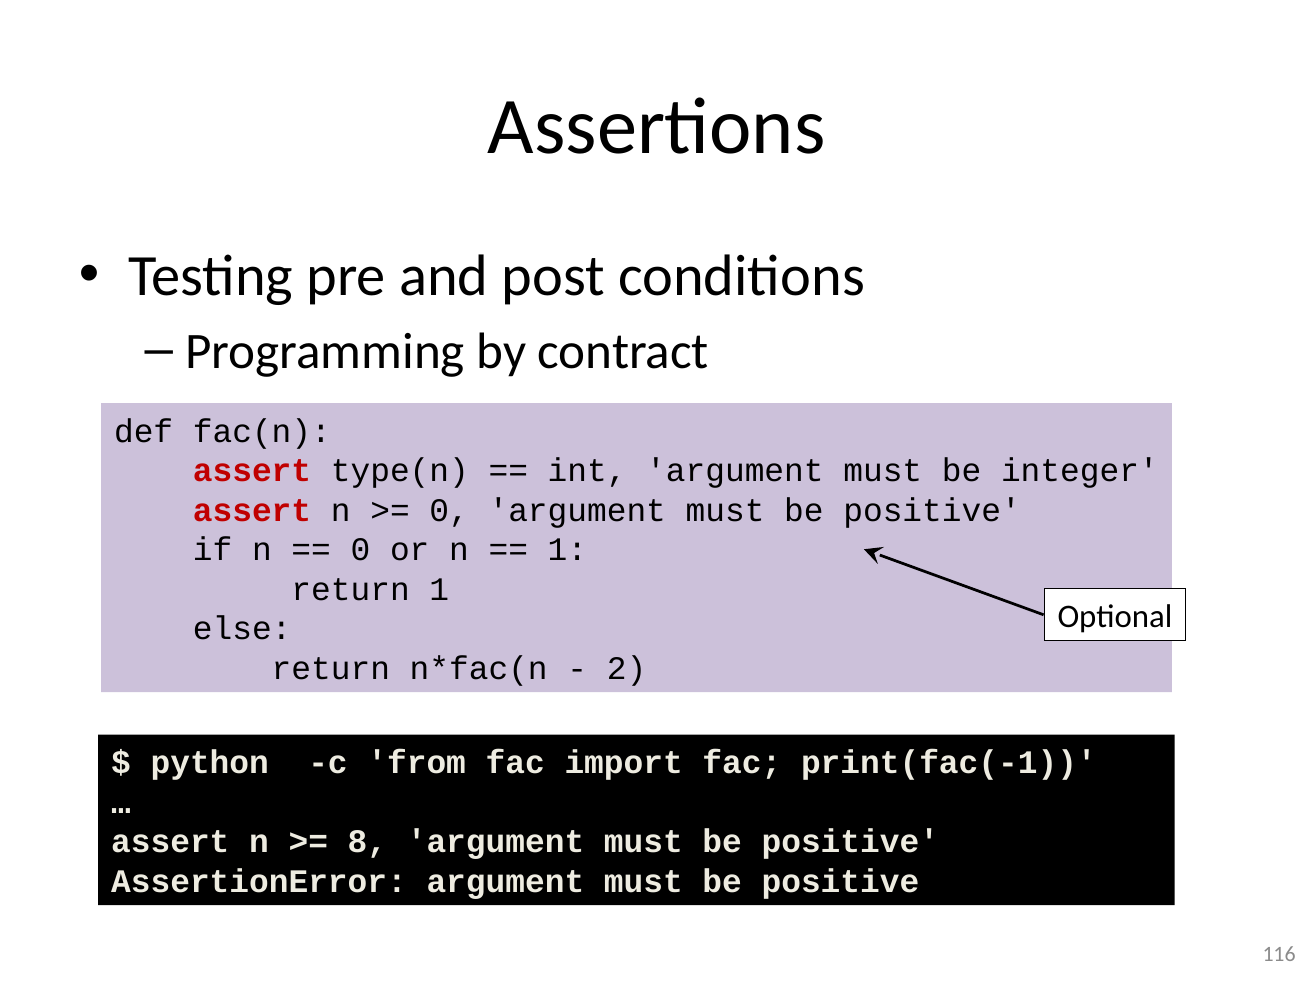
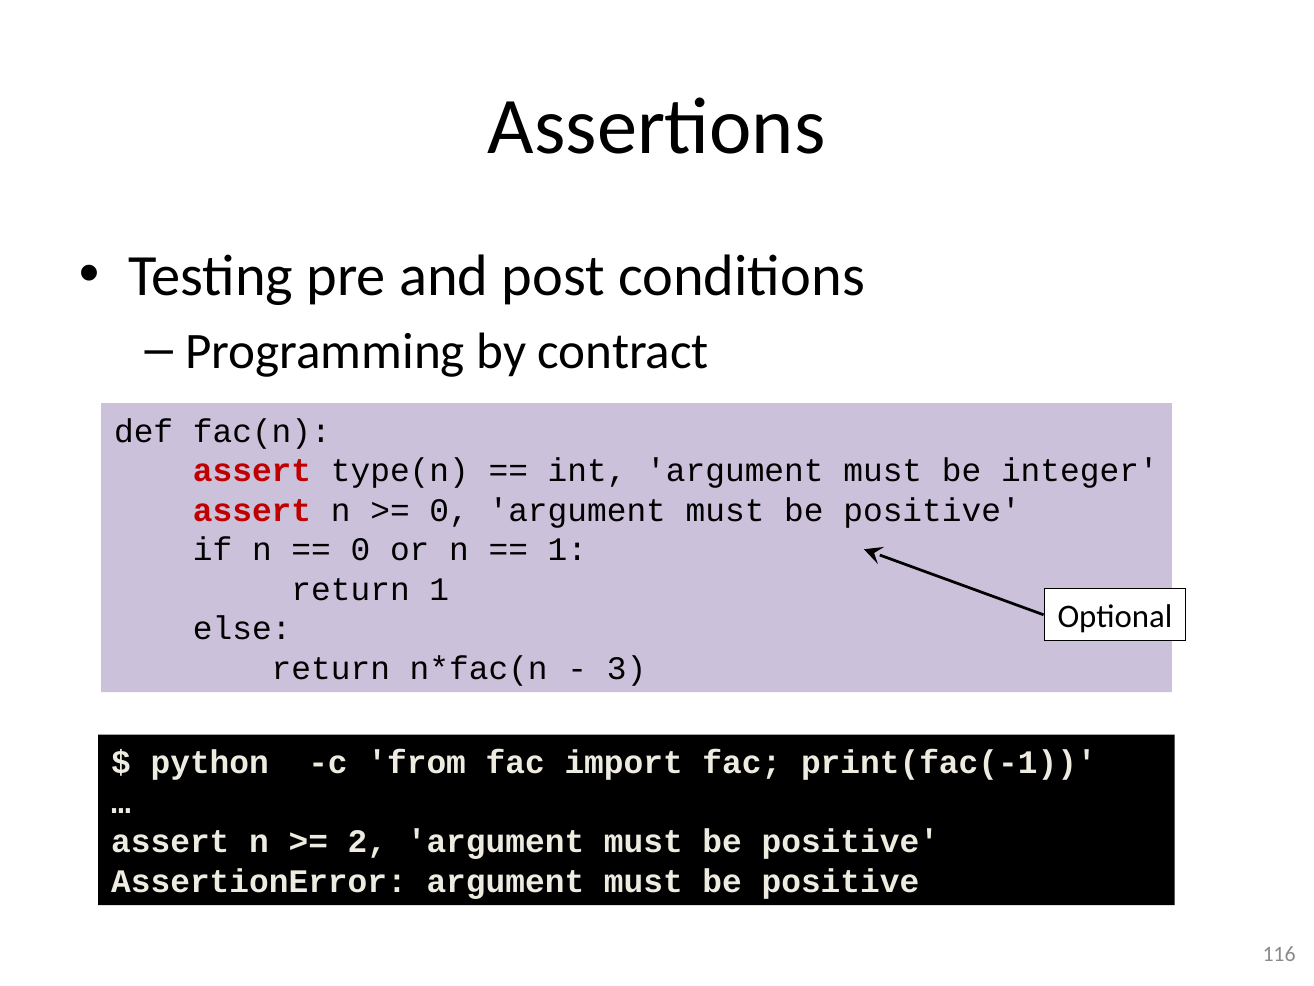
2: 2 -> 3 (627, 668)
8: 8 -> 2 (367, 841)
